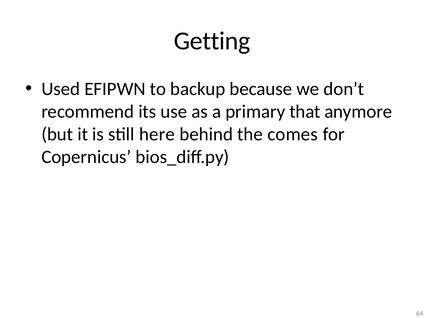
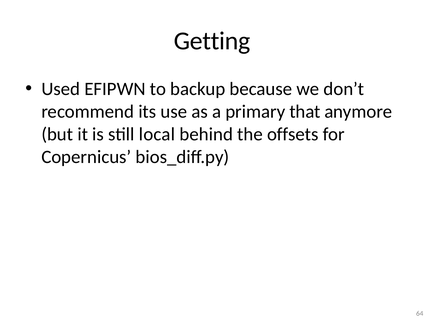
here: here -> local (157, 134)
comes: comes -> offsets (293, 134)
